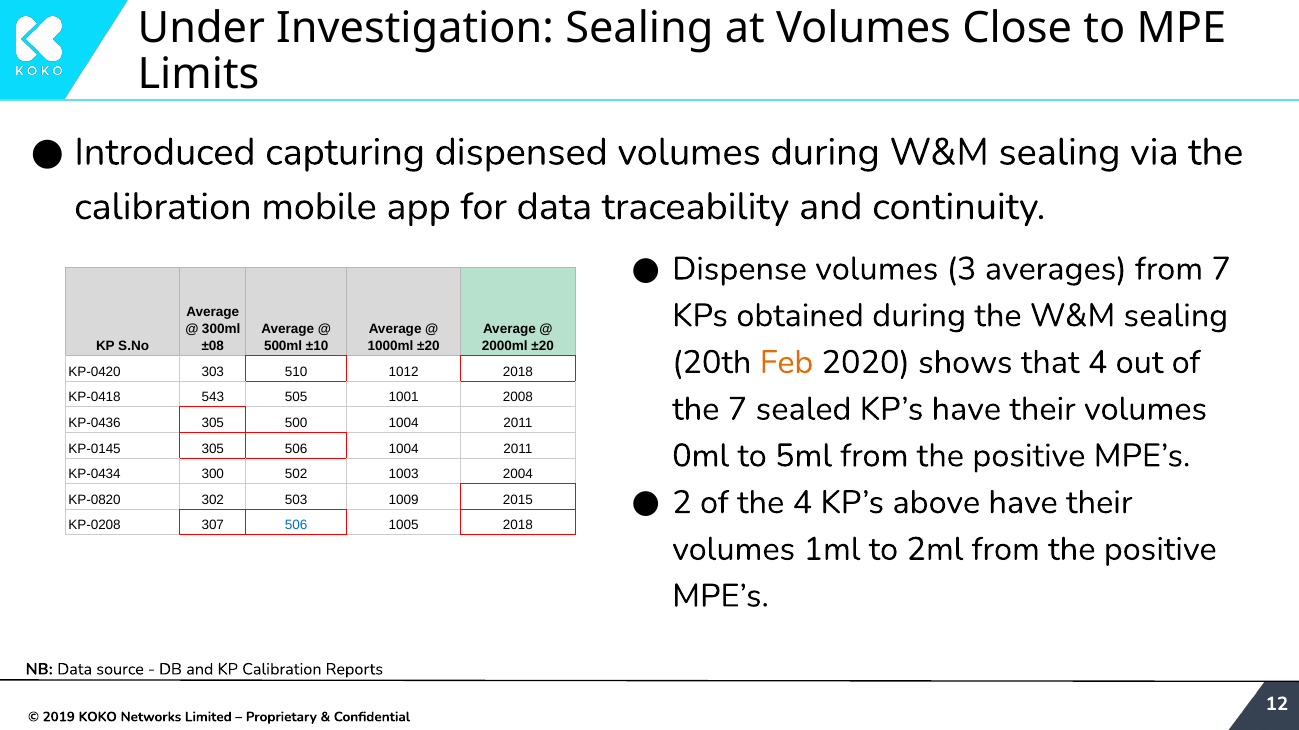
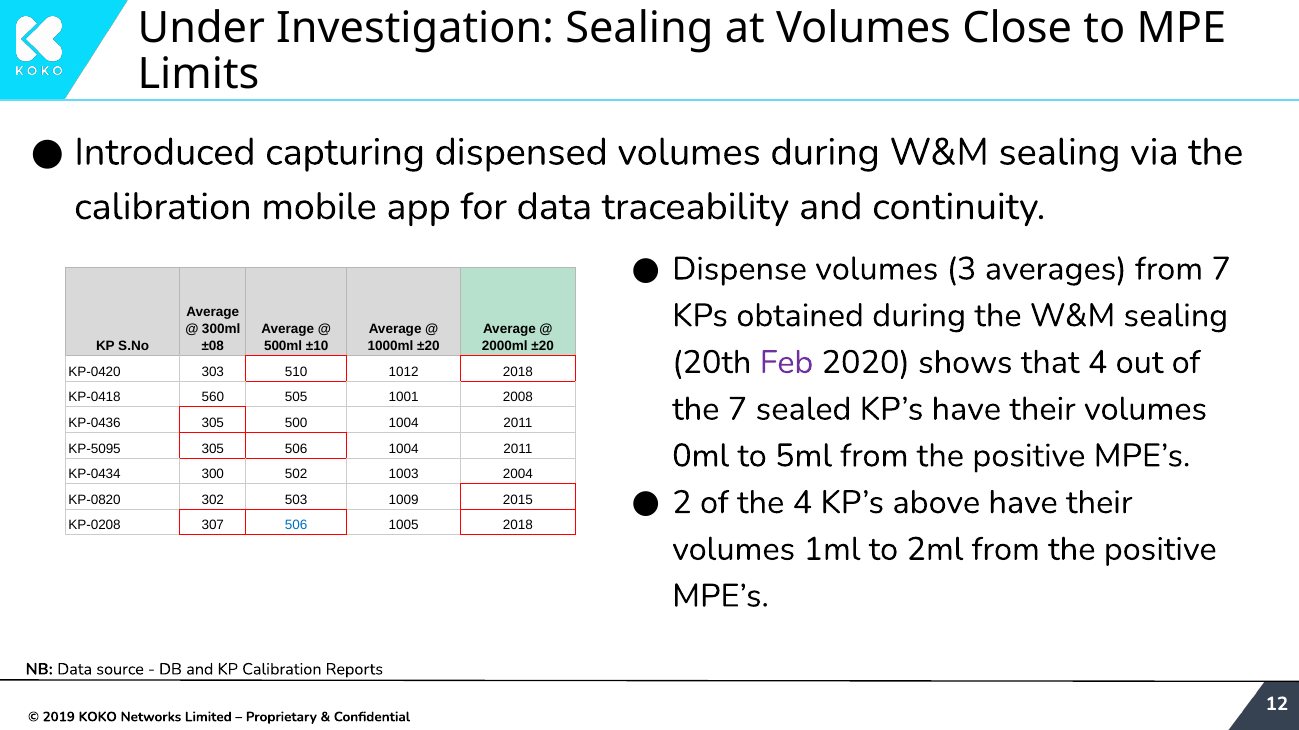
Feb colour: orange -> purple (786, 363)
543: 543 -> 560 (213, 398)
KP-0145: KP-0145 -> KP-5095 (95, 449)
